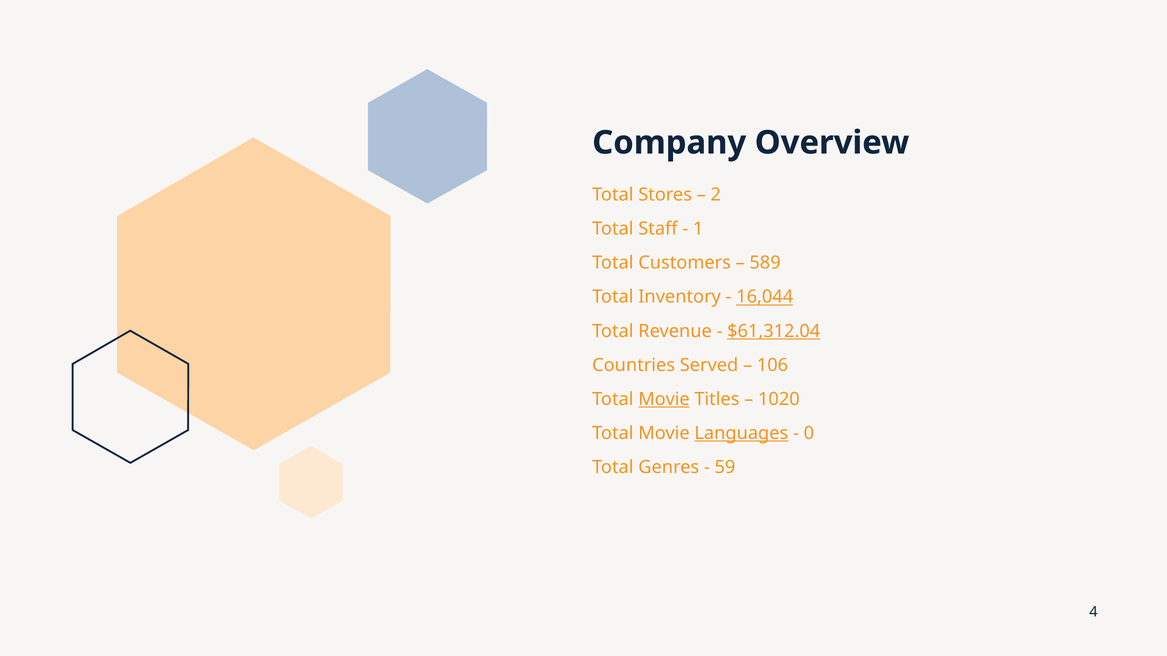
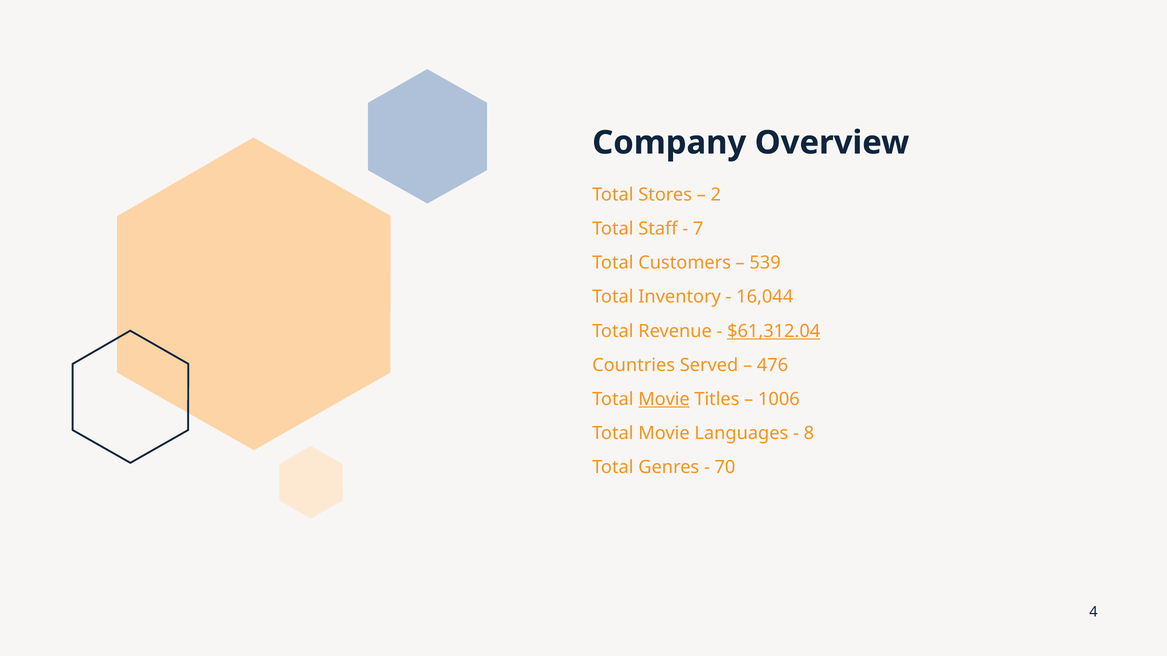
1: 1 -> 7 (698, 229)
589: 589 -> 539 (765, 263)
16,044 underline: present -> none (765, 297)
106: 106 -> 476 (772, 365)
1020: 1020 -> 1006 (779, 399)
Languages underline: present -> none (741, 433)
0: 0 -> 8 (809, 433)
59: 59 -> 70 (725, 467)
